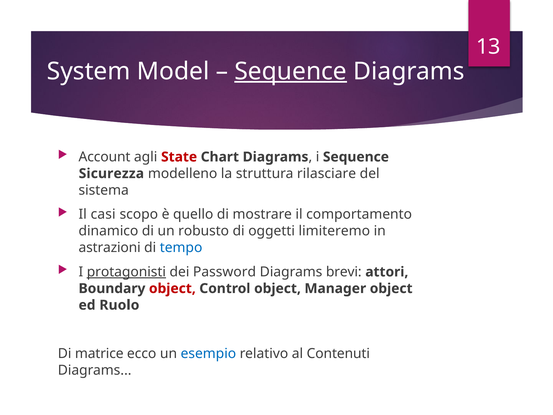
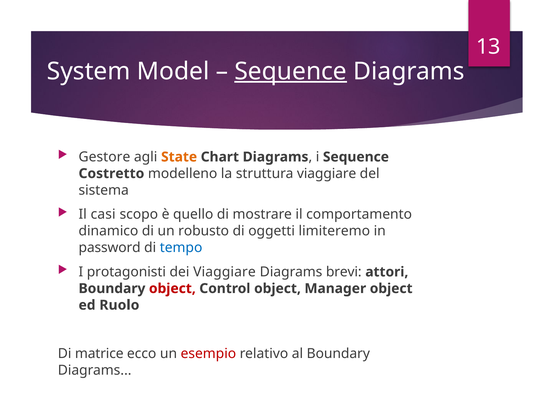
Account: Account -> Gestore (104, 157)
State colour: red -> orange (179, 157)
Sicurezza: Sicurezza -> Costretto (111, 173)
struttura rilasciare: rilasciare -> viaggiare (327, 173)
astrazioni: astrazioni -> password (110, 247)
protagonisti underline: present -> none (126, 272)
dei Password: Password -> Viaggiare (224, 272)
esempio colour: blue -> red (208, 353)
al Contenuti: Contenuti -> Boundary (338, 353)
